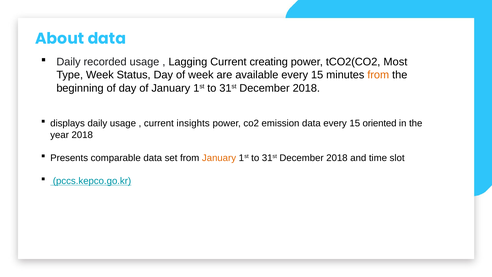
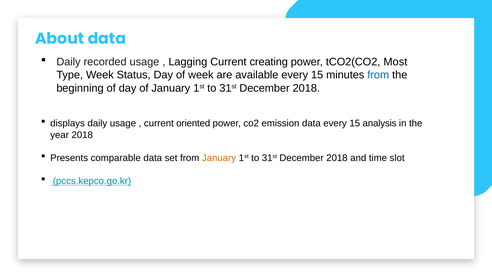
from colour: orange -> blue (378, 75)
insights: insights -> oriented (193, 123)
oriented: oriented -> analysis (380, 123)
